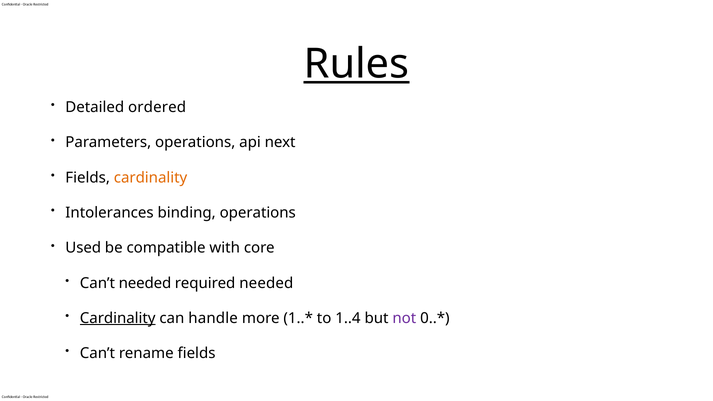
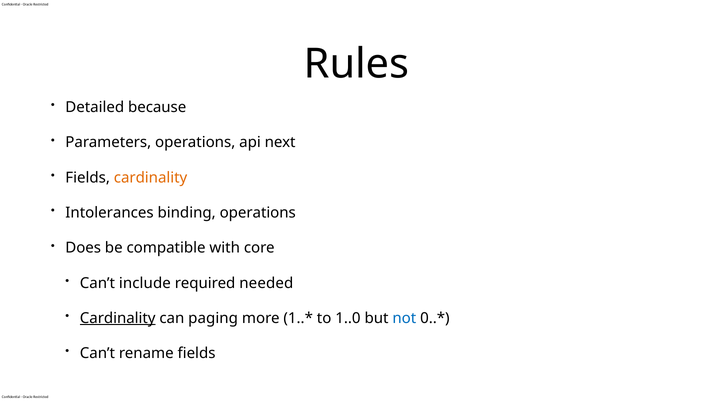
Rules underline: present -> none (357, 64)
ordered: ordered -> because (157, 107)
Used: Used -> Does (83, 248)
Can’t needed: needed -> include (145, 283)
handle: handle -> paging (213, 318)
1..4: 1..4 -> 1..0 (348, 318)
not colour: purple -> blue (404, 318)
